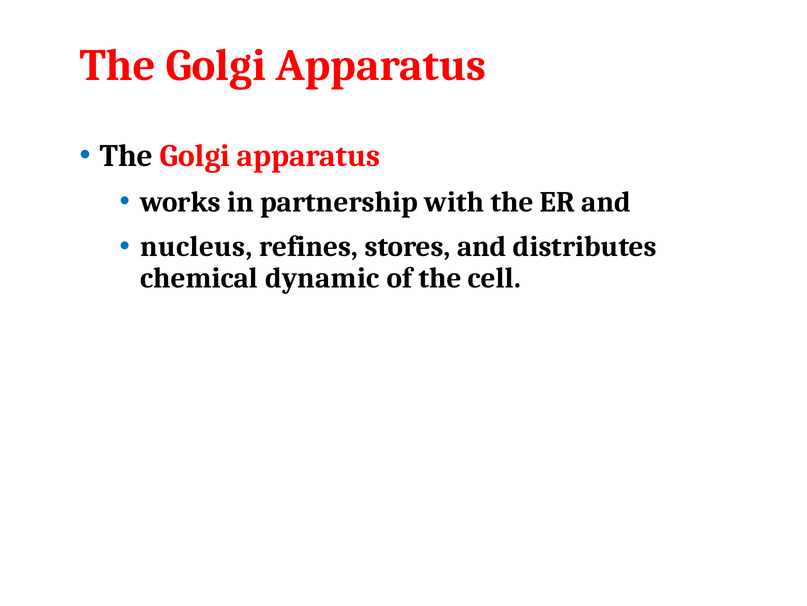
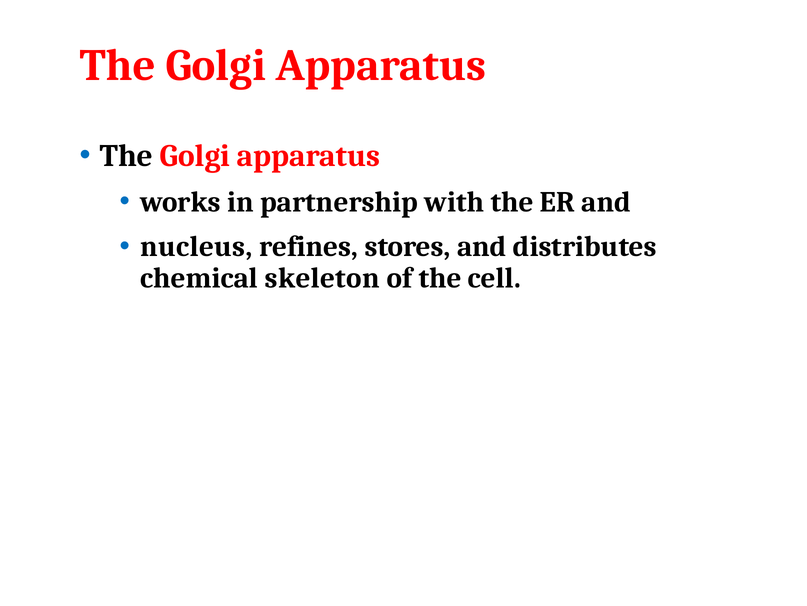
dynamic: dynamic -> skeleton (322, 278)
